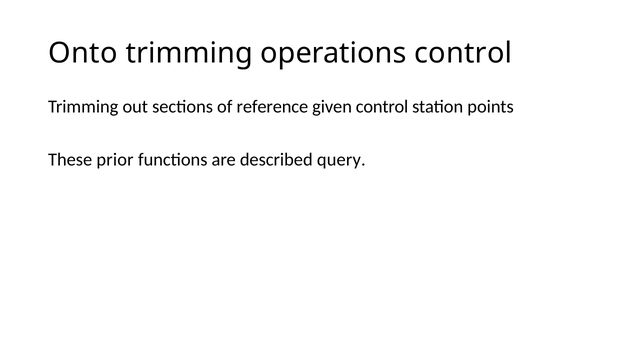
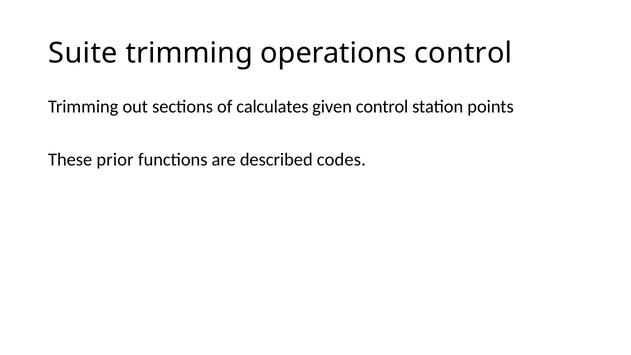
Onto: Onto -> Suite (83, 53)
reference: reference -> calculates (272, 107)
query: query -> codes (341, 159)
